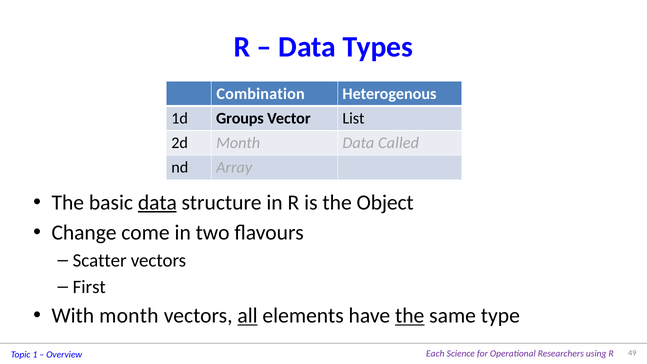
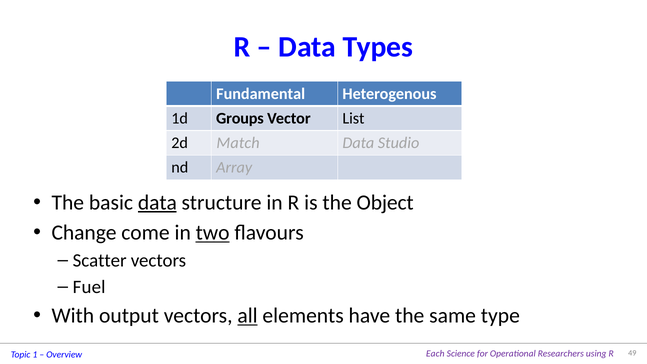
Combination: Combination -> Fundamental (261, 94)
2d Month: Month -> Match (238, 143)
Called: Called -> Studio (399, 143)
two underline: none -> present (213, 233)
First: First -> Fuel (89, 287)
With month: month -> output (129, 316)
the underline: present -> none (410, 316)
